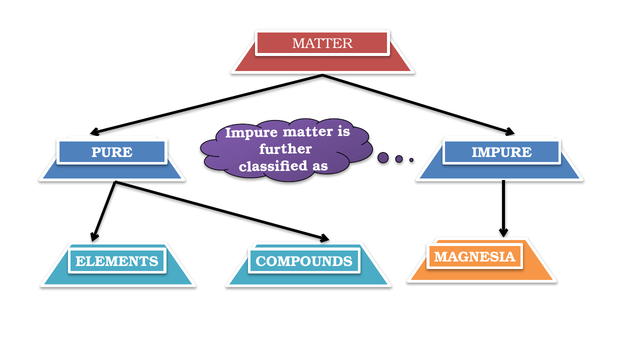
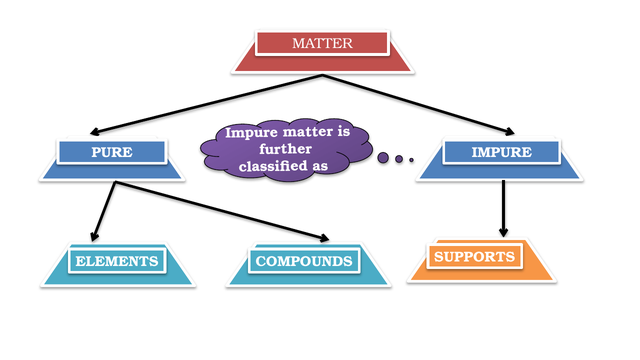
MAGNESIA: MAGNESIA -> SUPPORTS (475, 257)
